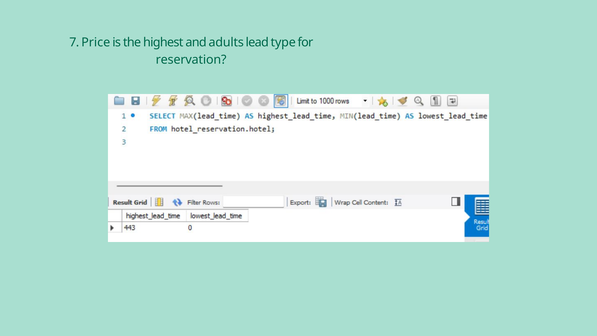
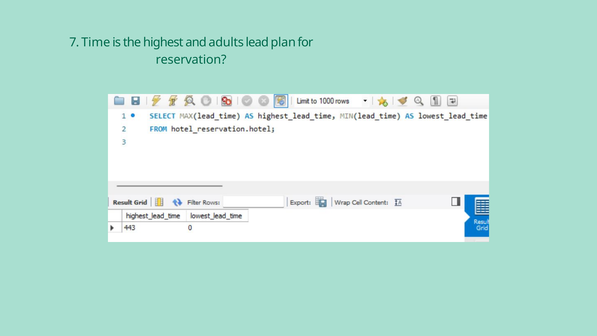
Price: Price -> Time (96, 42)
type: type -> plan (283, 42)
